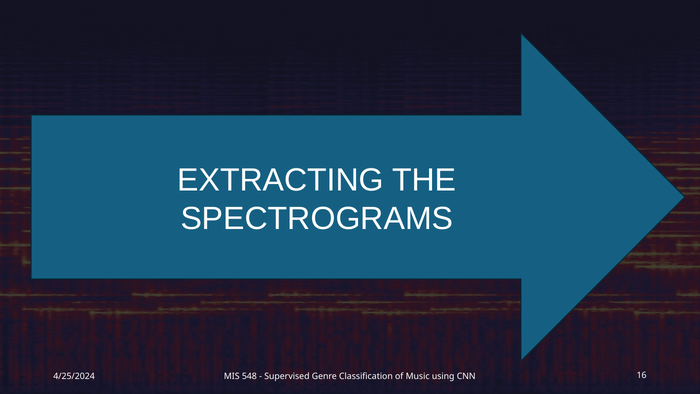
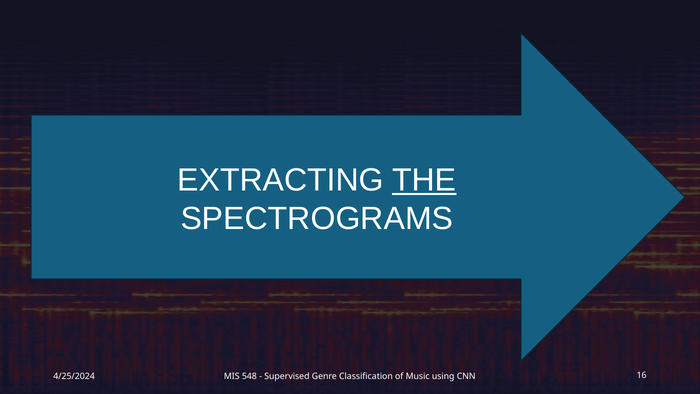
THE underline: none -> present (424, 180)
